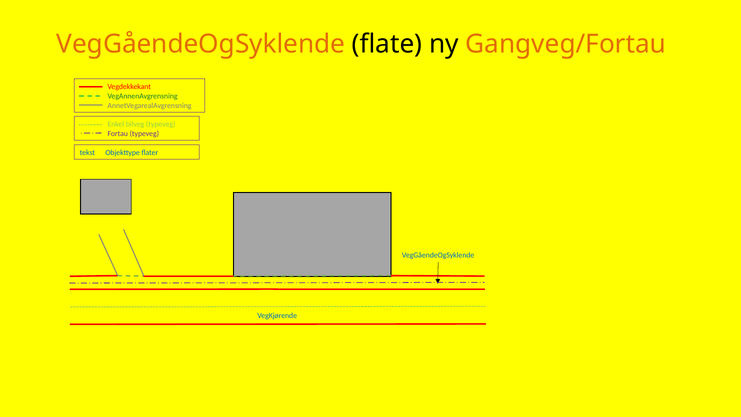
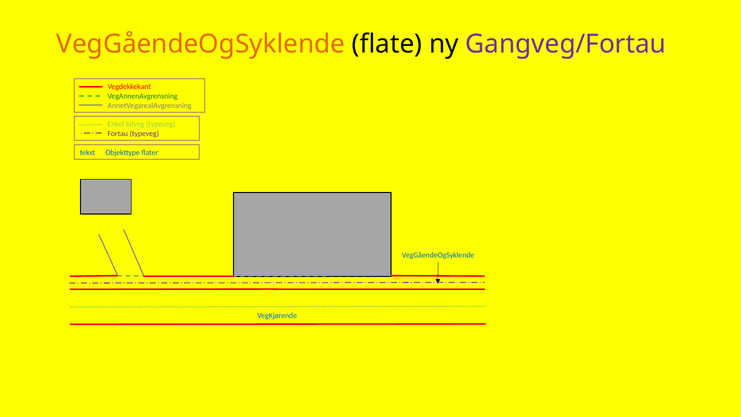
Gangveg/Fortau colour: orange -> purple (566, 44)
